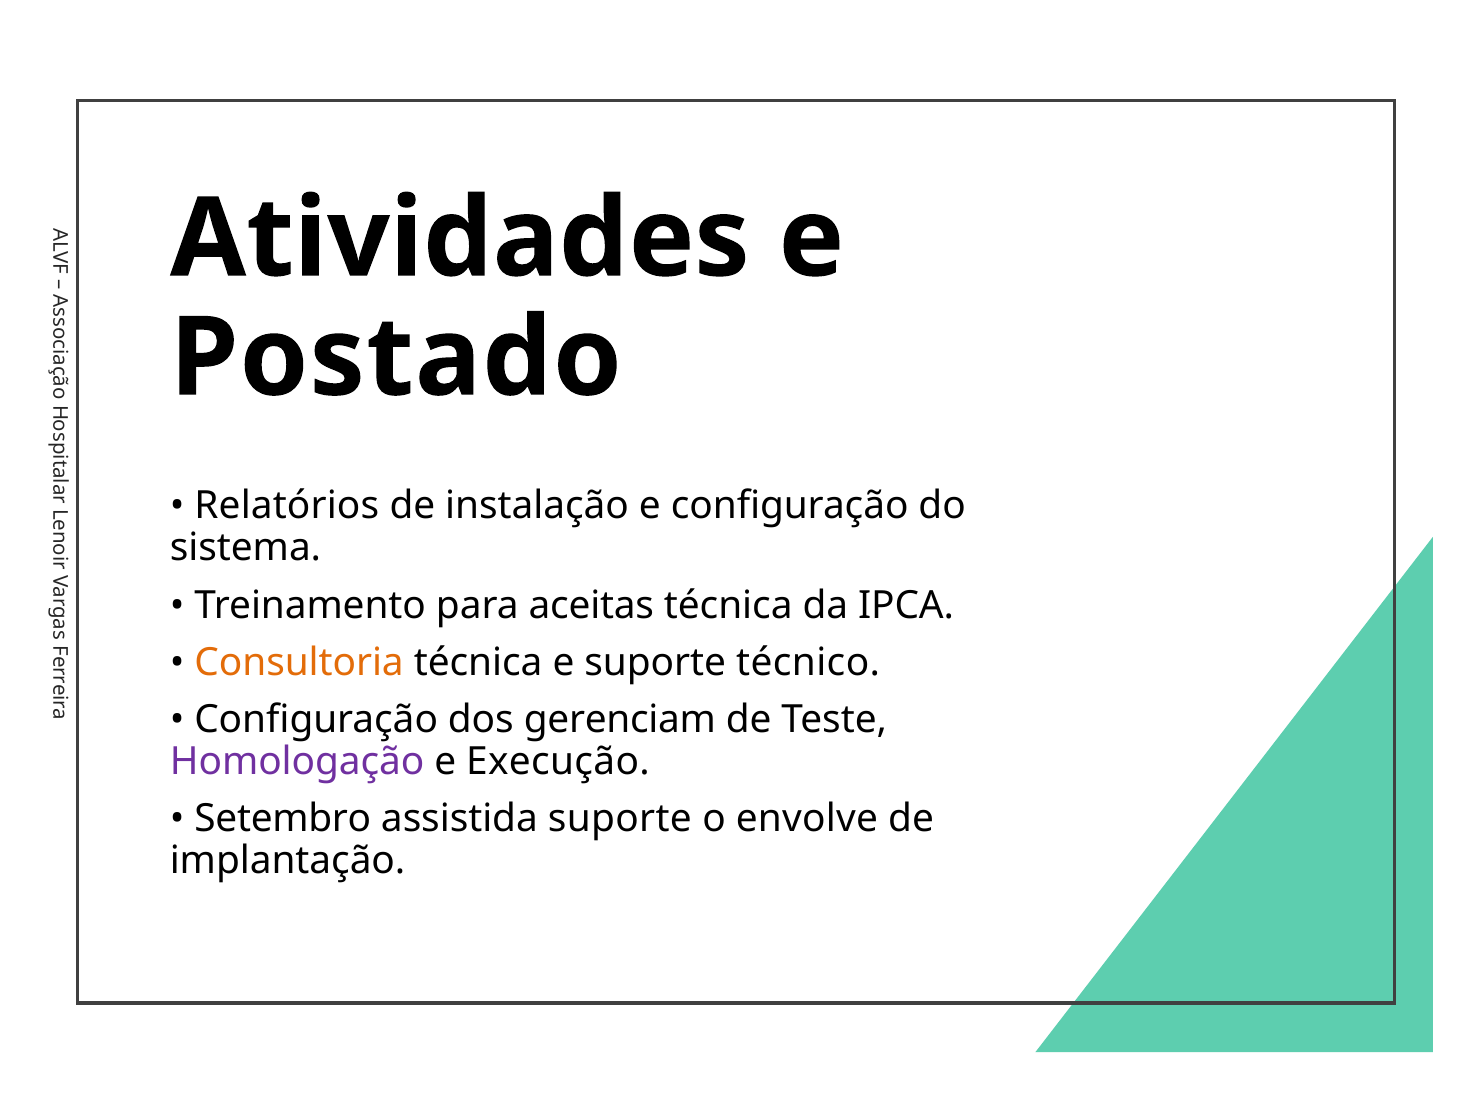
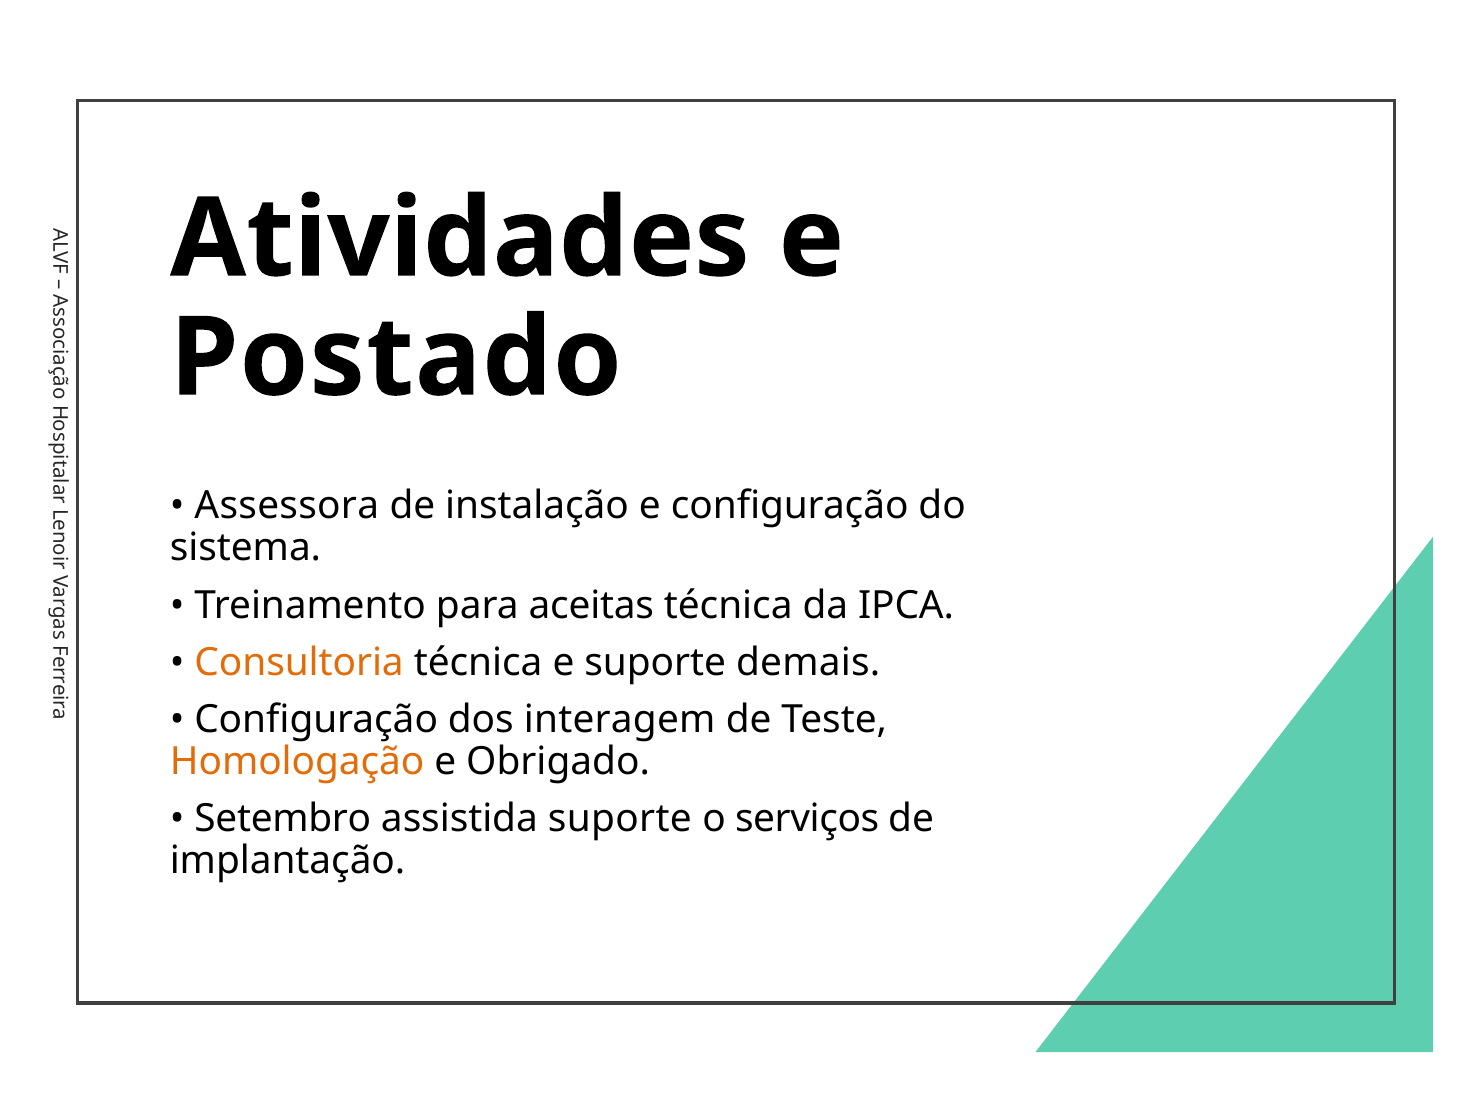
Relatórios: Relatórios -> Assessora (287, 506)
técnico: técnico -> demais (808, 663)
gerenciam: gerenciam -> interagem (620, 720)
Homologação colour: purple -> orange (297, 762)
Execução: Execução -> Obrigado (558, 762)
envolve: envolve -> serviços (807, 819)
